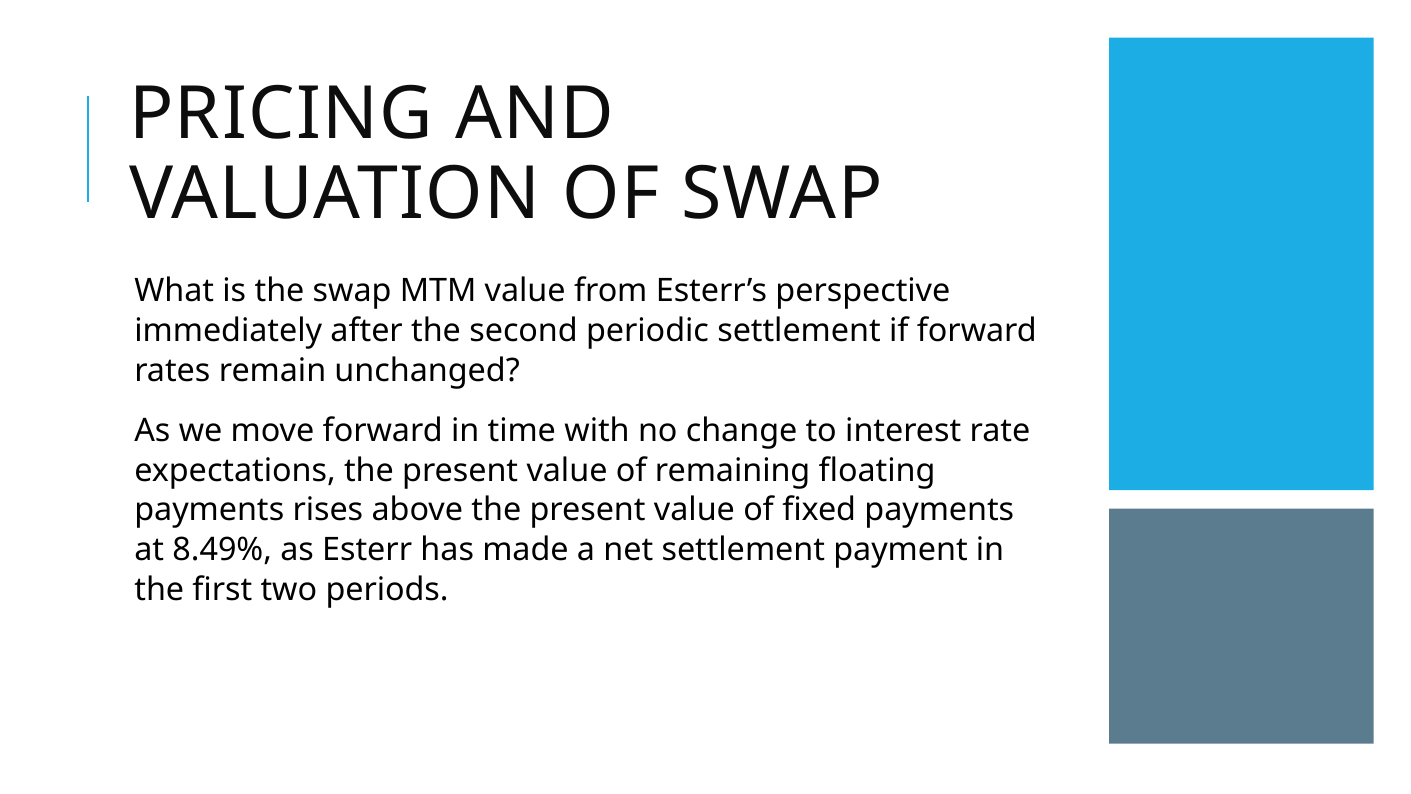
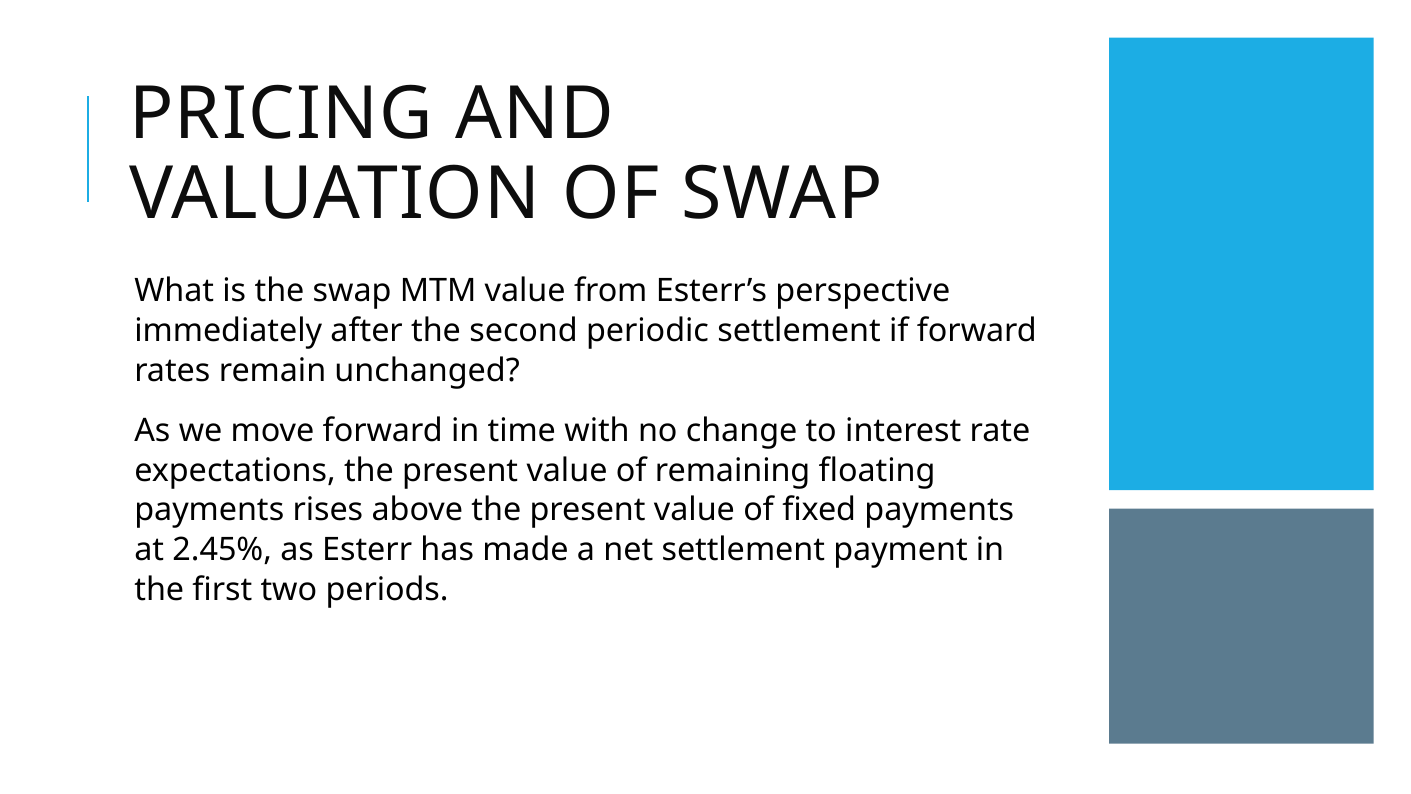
8.49%: 8.49% -> 2.45% (222, 550)
